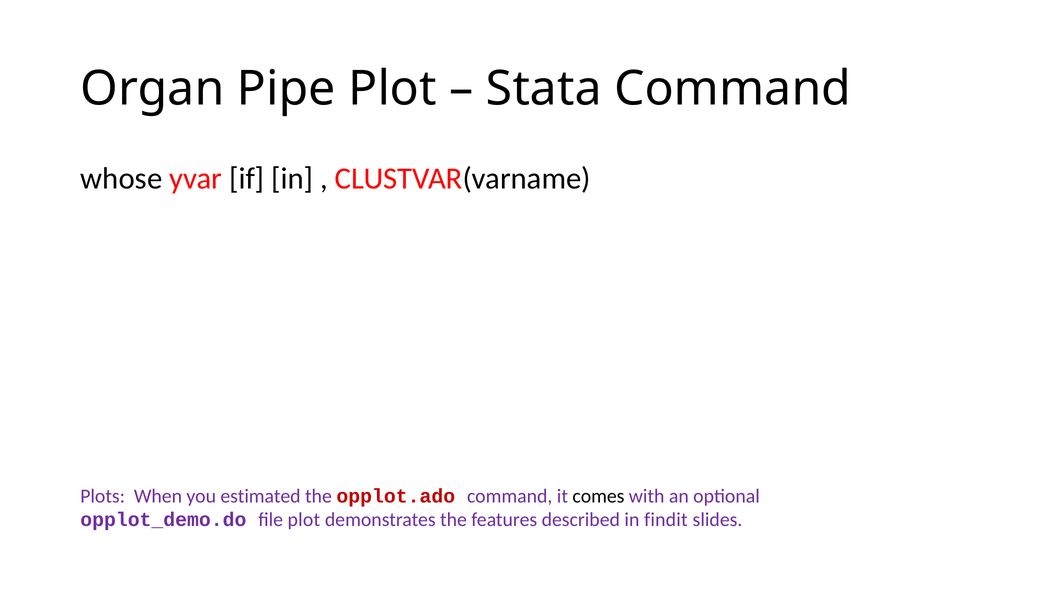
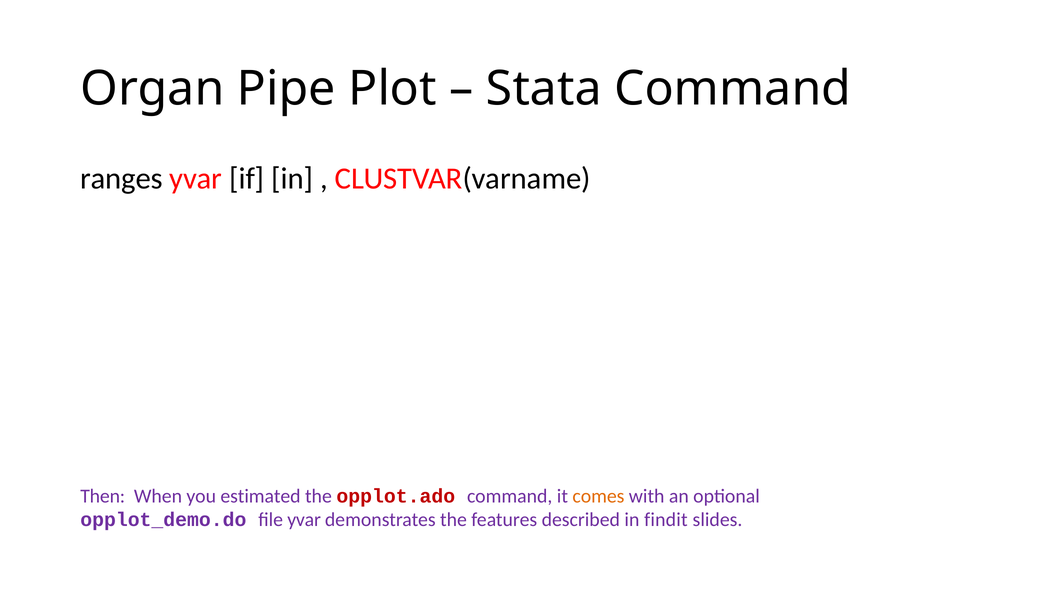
whose: whose -> ranges (122, 178)
Plots: Plots -> Then (103, 496)
comes colour: black -> orange (598, 496)
file plot: plot -> yvar (304, 519)
